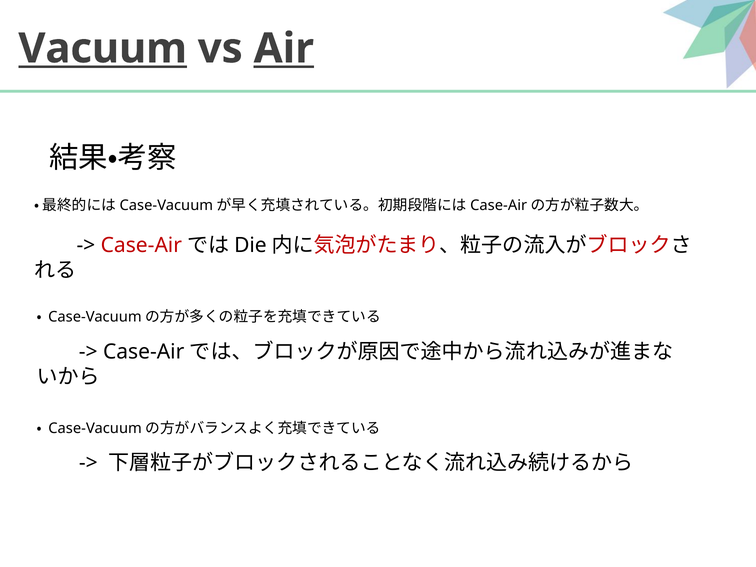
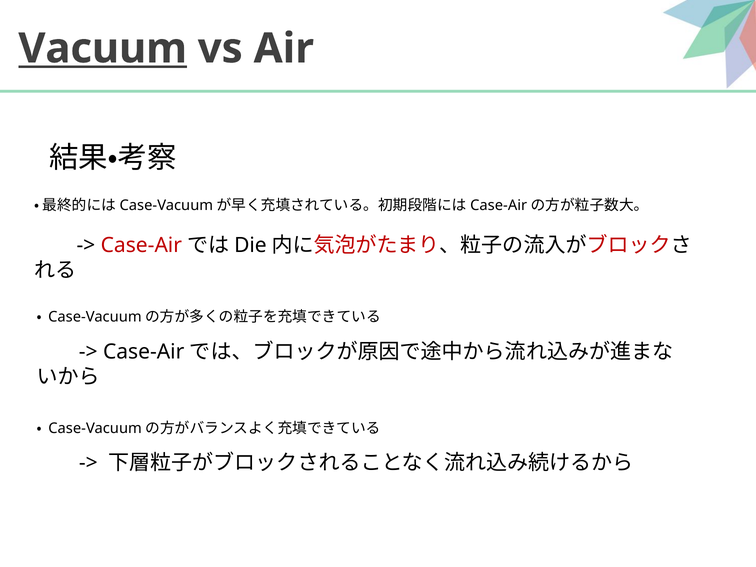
Air underline: present -> none (284, 49)
